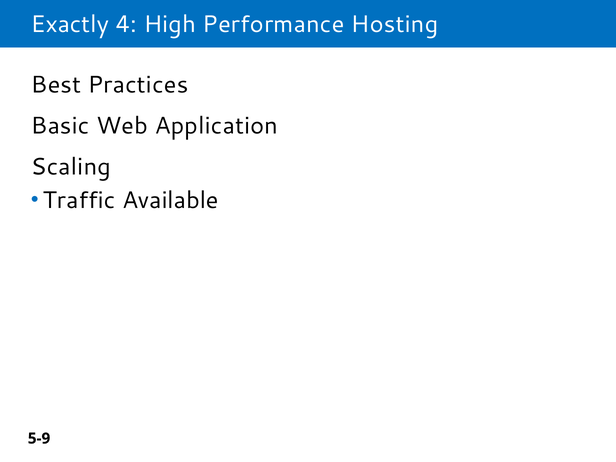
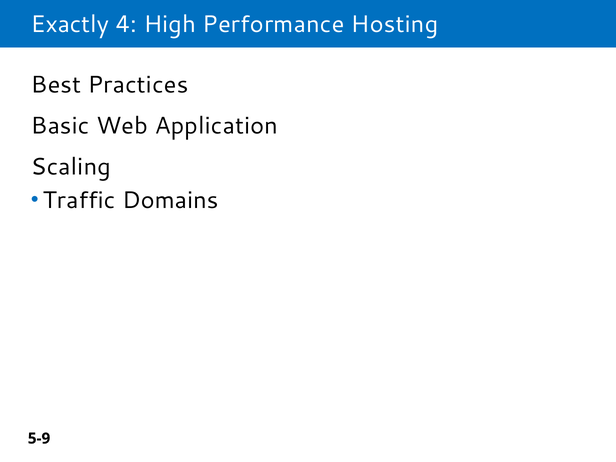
Available: Available -> Domains (170, 201)
